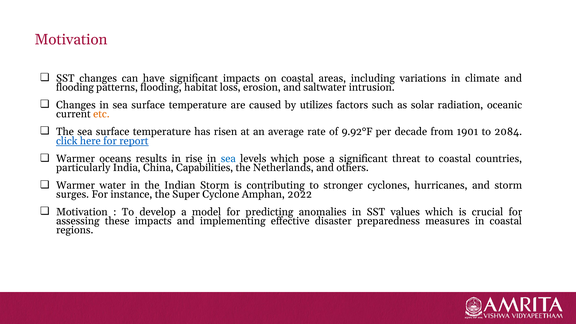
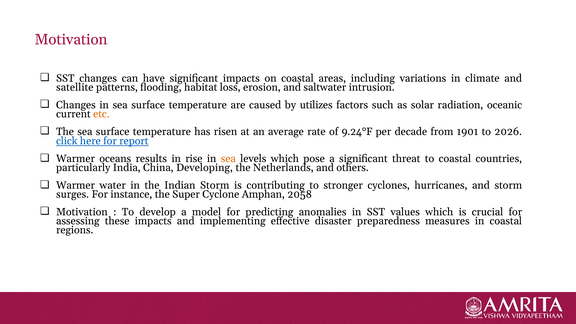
flooding: flooding -> satellite (75, 87)
9.92°F: 9.92°F -> 9.24°F (357, 132)
2084: 2084 -> 2026 (508, 132)
sea colour: blue -> orange (228, 159)
Capabilities: Capabilities -> Developing (205, 168)
2022: 2022 -> 2058 (300, 194)
